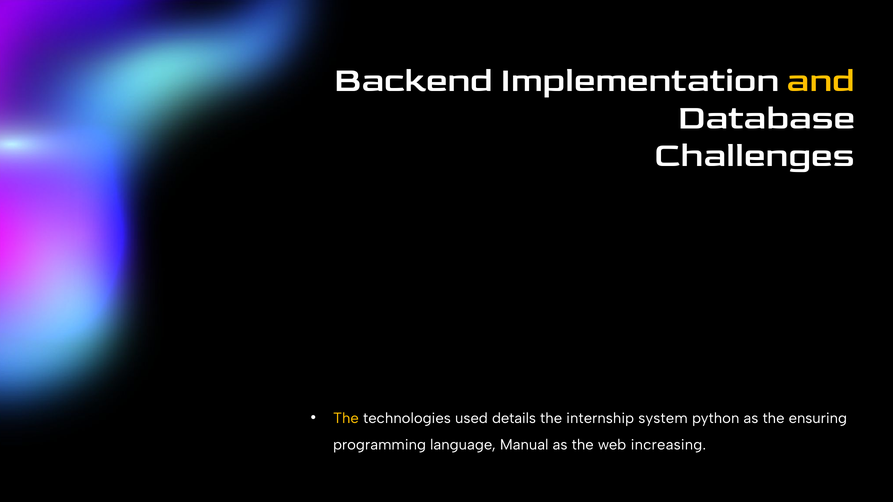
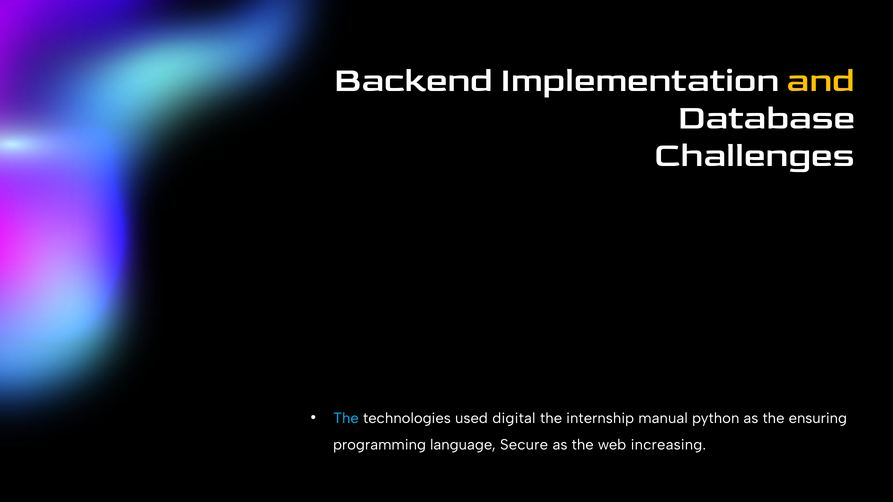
The colour: yellow -> light blue (346, 419)
details: details -> digital (514, 419)
system: system -> manual (663, 419)
Manual: Manual -> Secure (524, 445)
